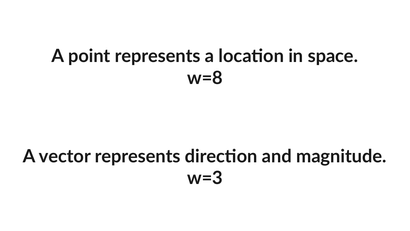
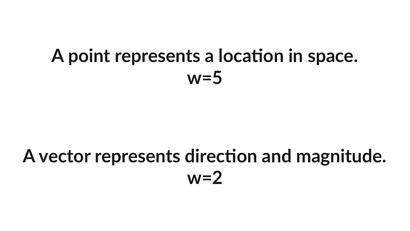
w=8: w=8 -> w=5 (205, 78)
w=3: w=3 -> w=2 (205, 178)
